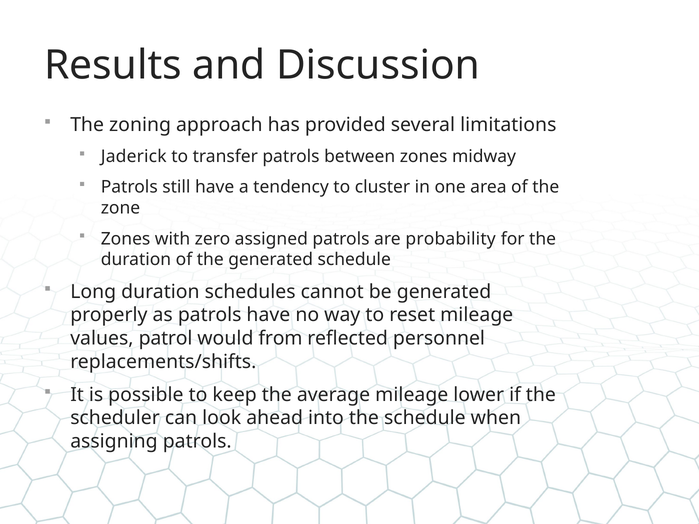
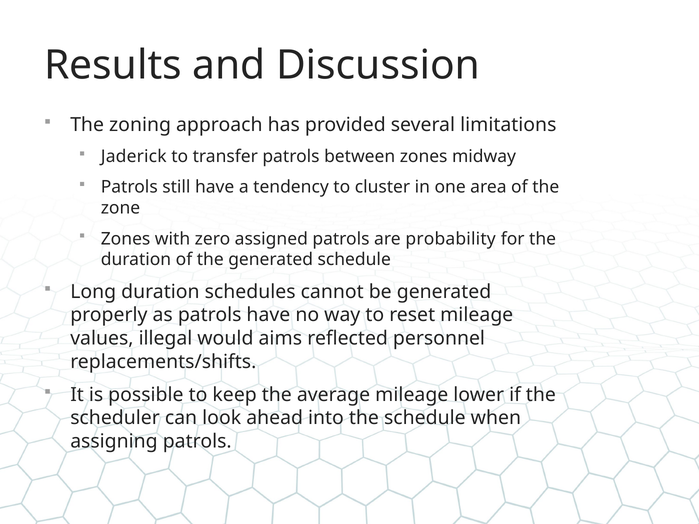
patrol: patrol -> illegal (165, 339)
from: from -> aims (280, 339)
